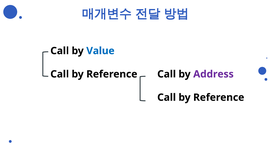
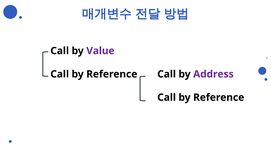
Value colour: blue -> purple (100, 51)
